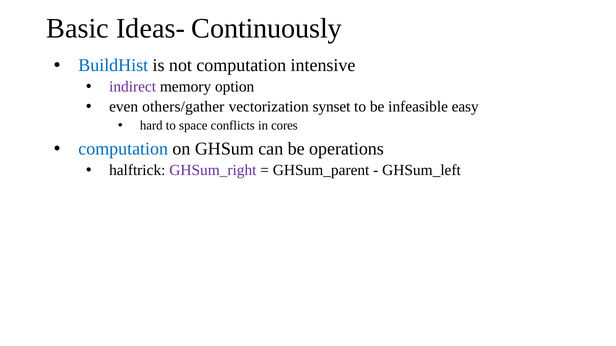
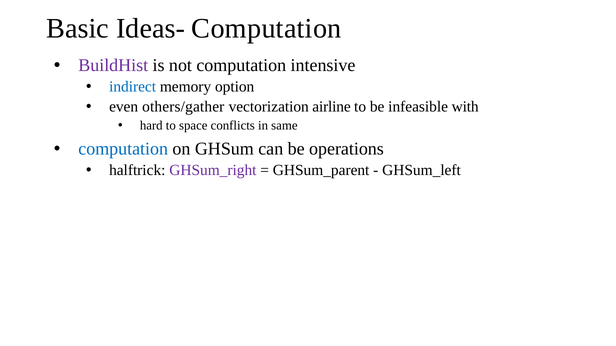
Ideas- Continuously: Continuously -> Computation (267, 28)
BuildHist colour: blue -> purple (113, 65)
indirect colour: purple -> blue (133, 87)
synset: synset -> airline (332, 107)
easy: easy -> with (465, 107)
cores: cores -> same (284, 126)
